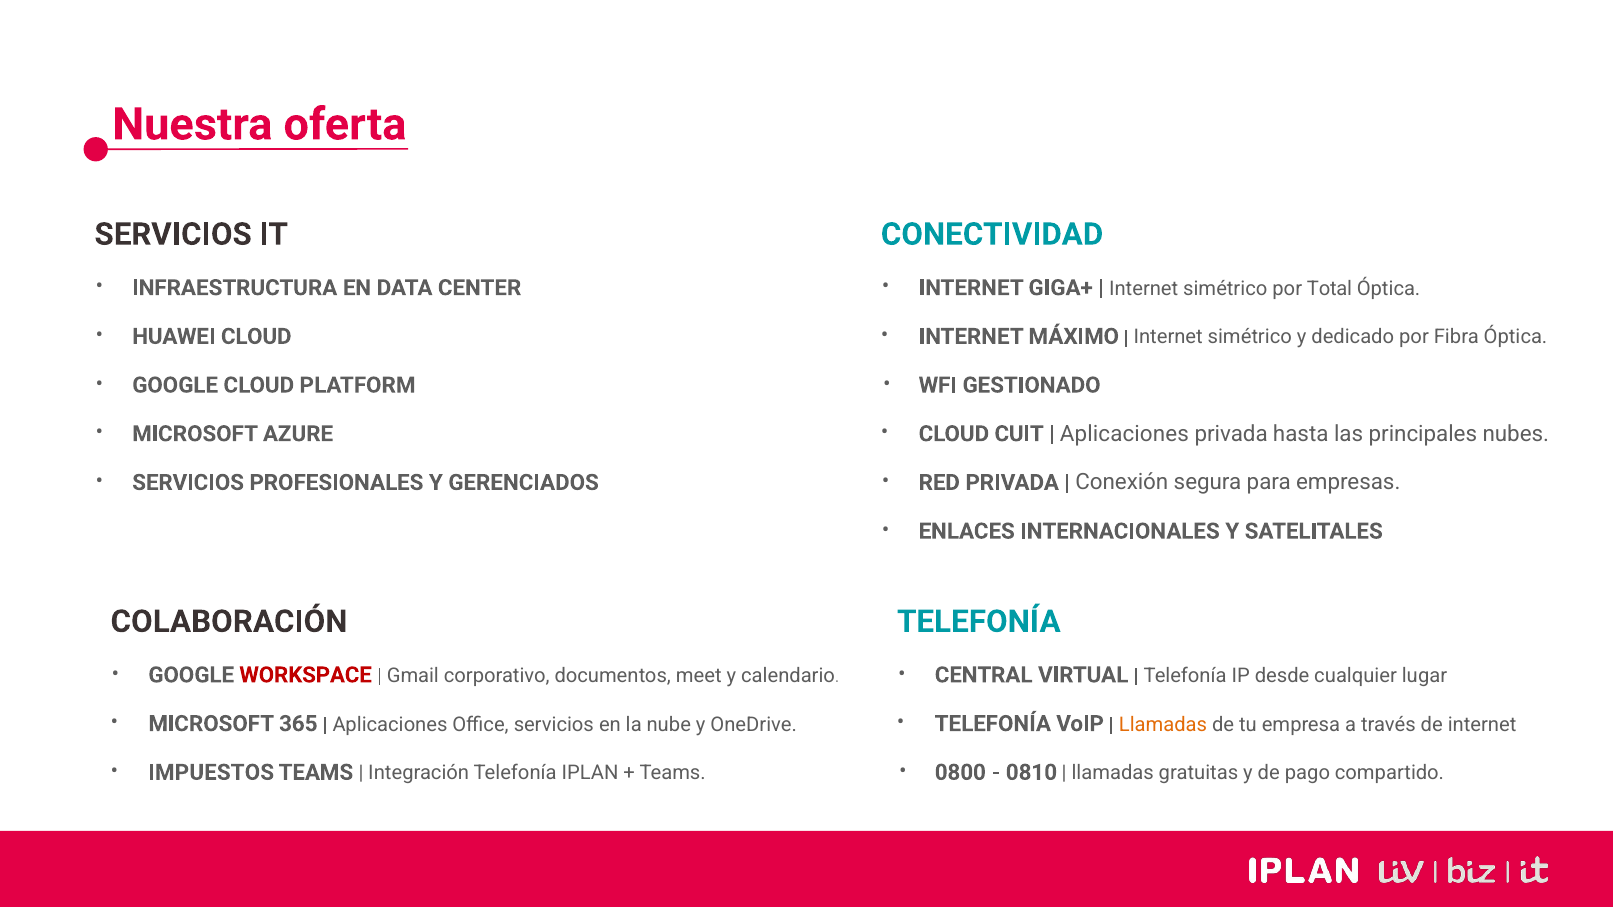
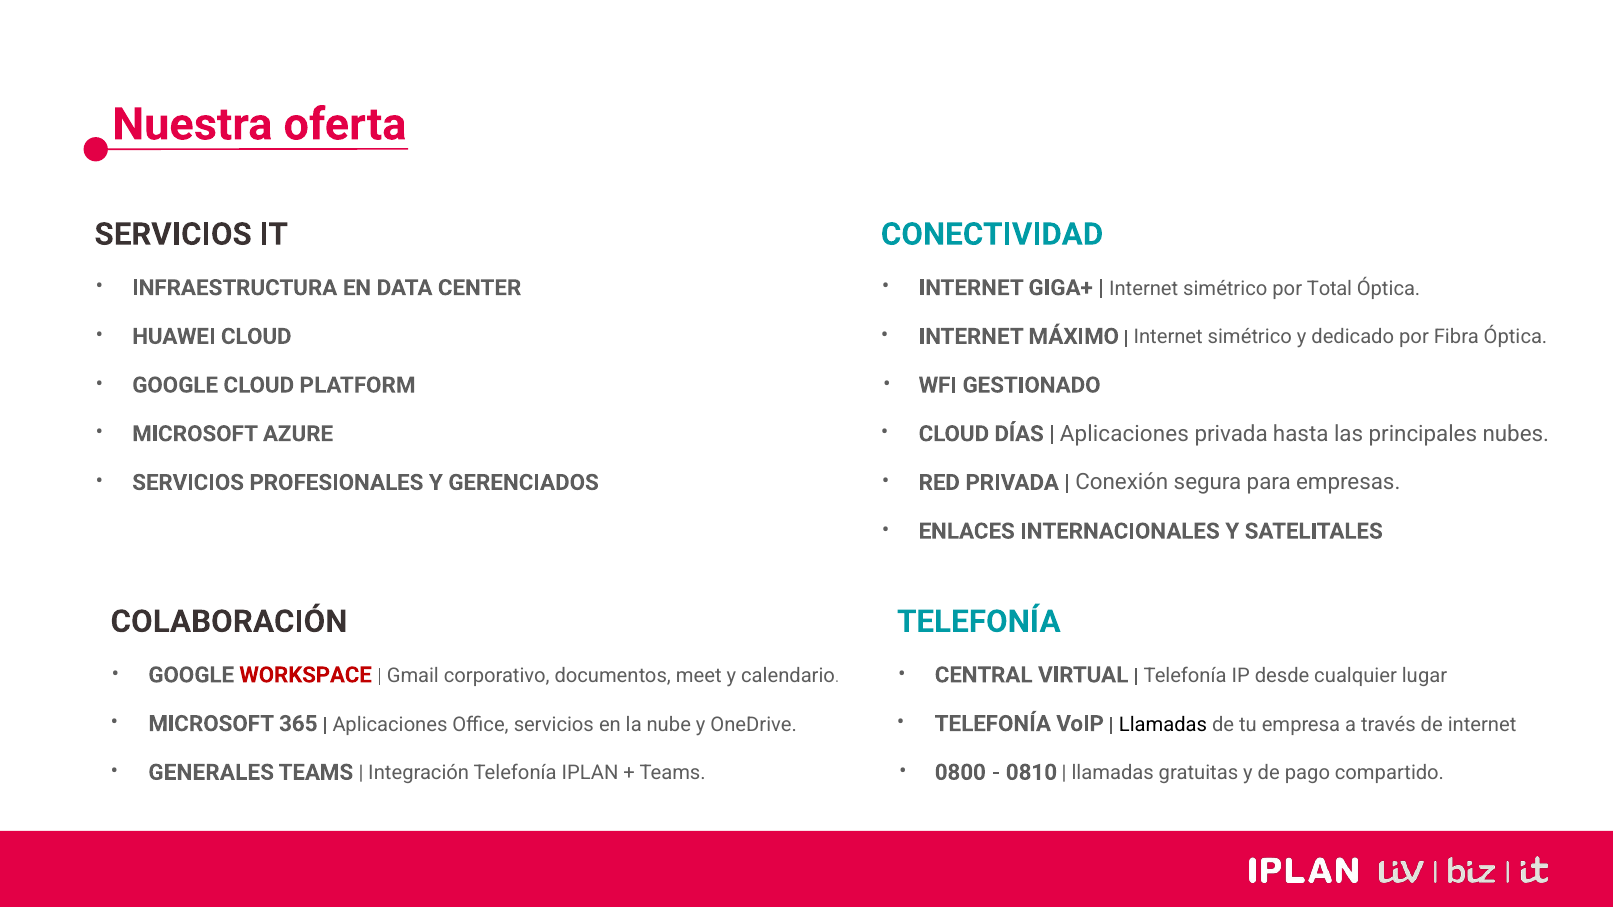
CUIT: CUIT -> DÍAS (1019, 434)
Llamadas colour: orange -> black (1163, 725)
IMPUESTOS: IMPUESTOS -> GENERALES (211, 773)
